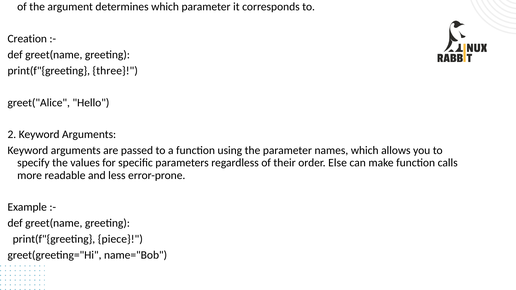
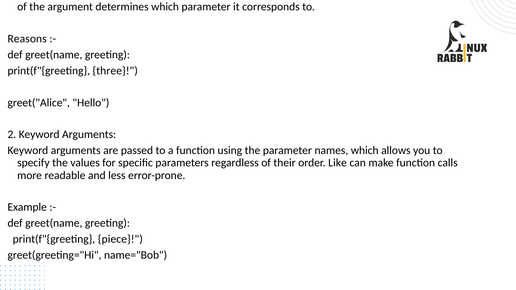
Creation: Creation -> Reasons (27, 39)
Else: Else -> Like (338, 163)
